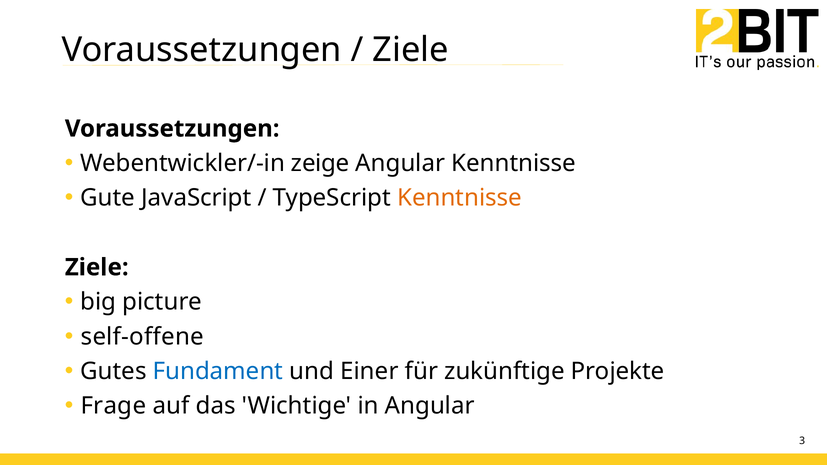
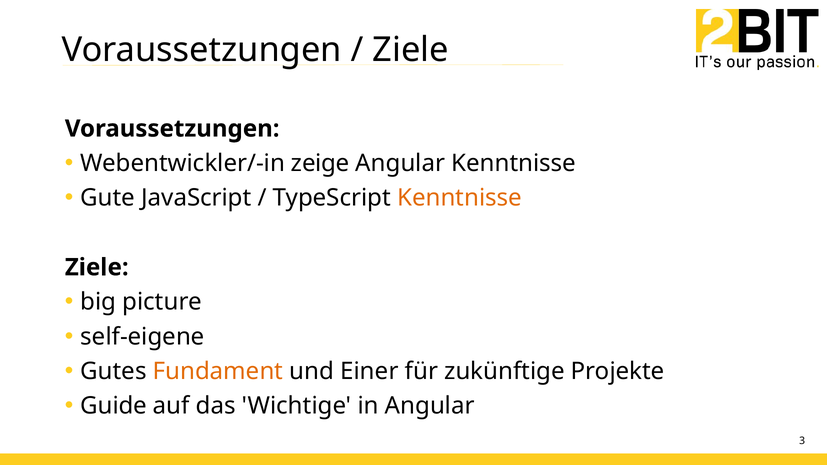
self-offene: self-offene -> self-eigene (142, 337)
Fundament colour: blue -> orange (218, 371)
Frage: Frage -> Guide (114, 406)
